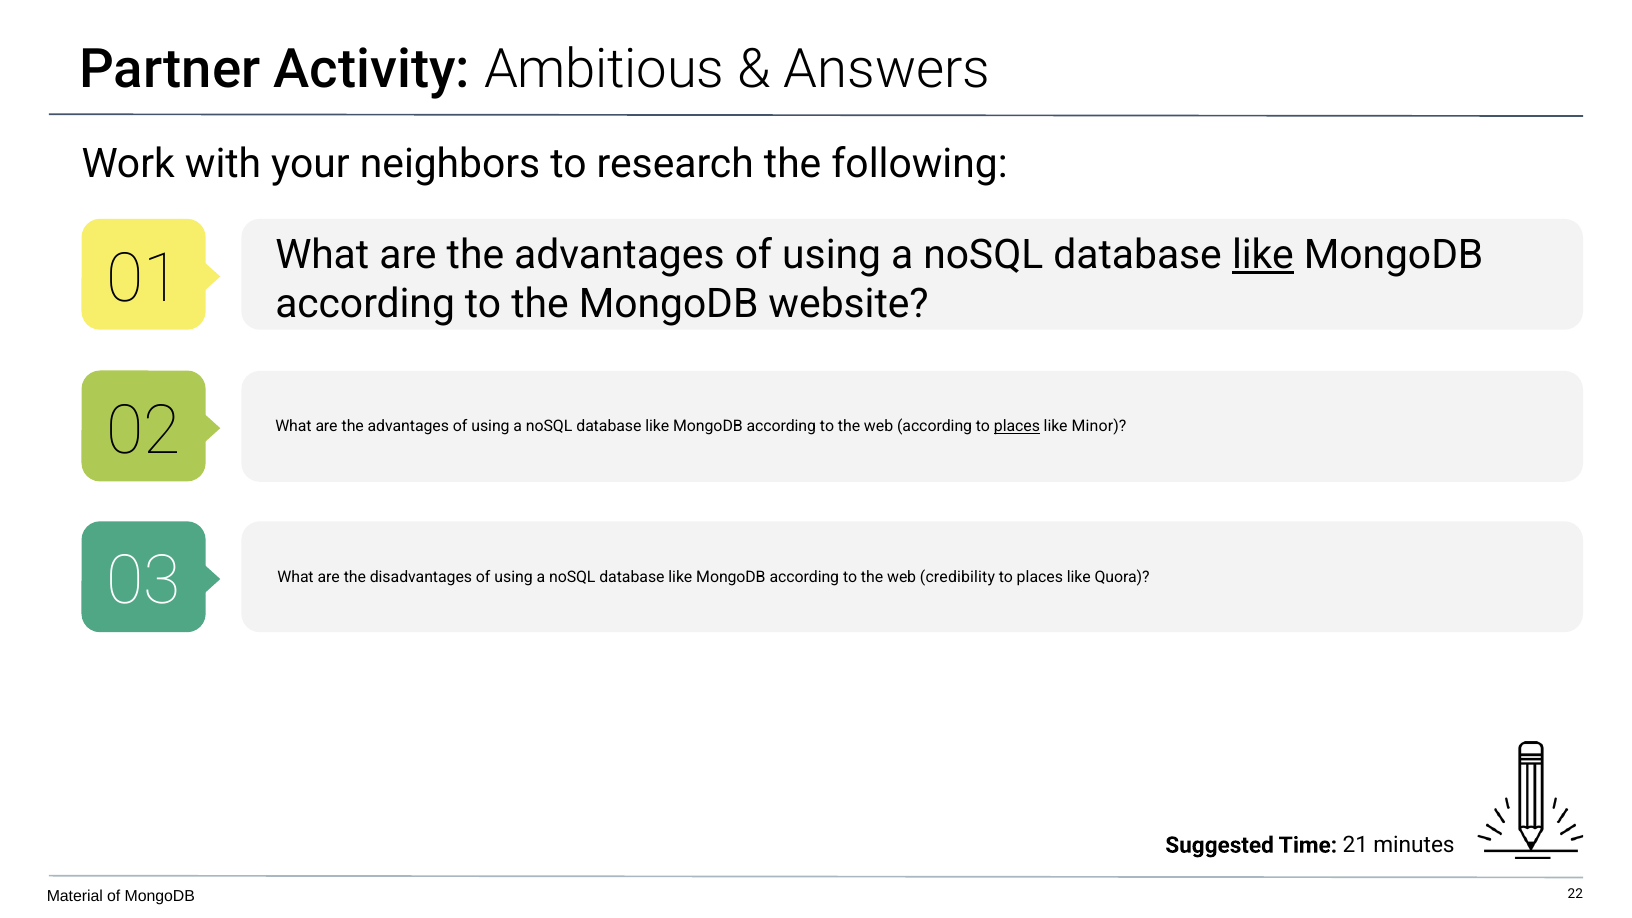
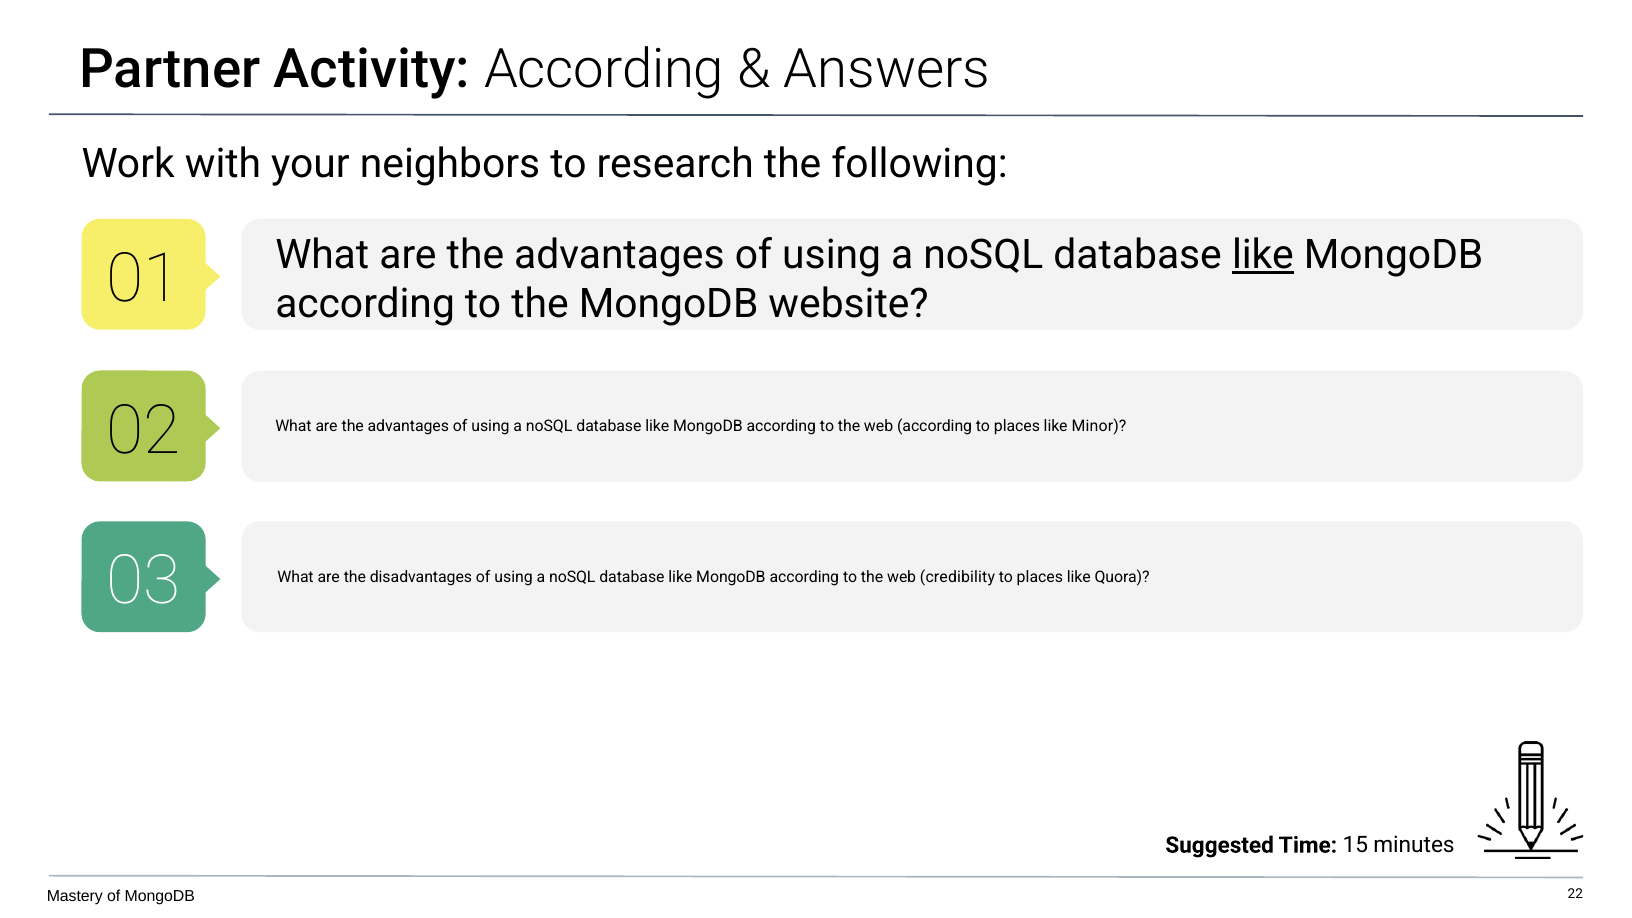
Activity Ambitious: Ambitious -> According (604, 69)
places underline: present -> none (1017, 427)
21: 21 -> 15 (1355, 845)
Material: Material -> Mastery (75, 896)
